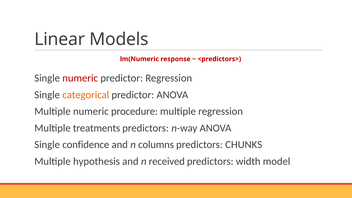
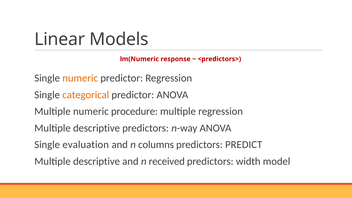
numeric colour: red -> orange (80, 78)
treatments: treatments -> descriptive (97, 128)
confidence: confidence -> evaluation (86, 145)
CHUNKS: CHUNKS -> PREDICT (244, 145)
hypothesis: hypothesis -> descriptive (97, 161)
